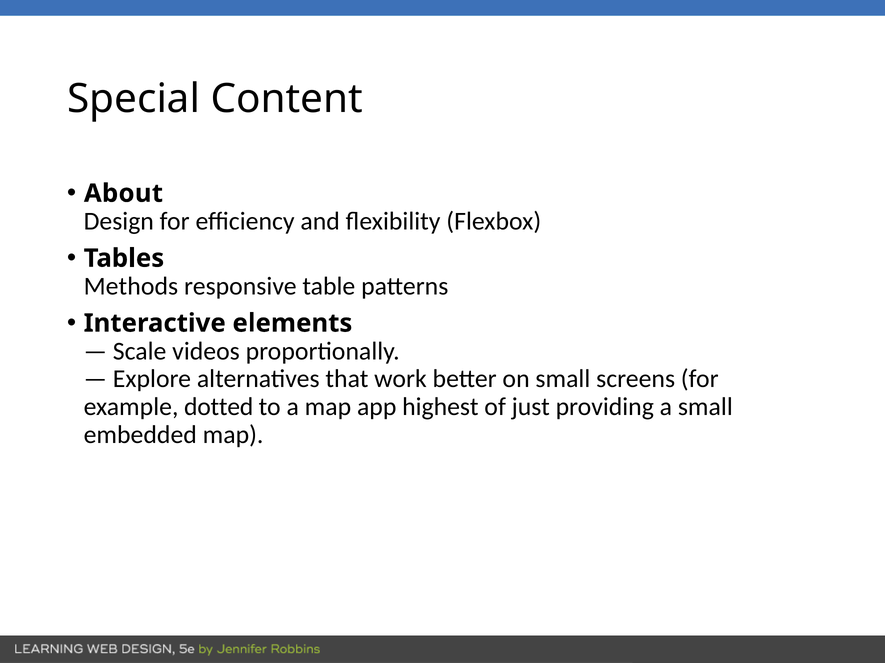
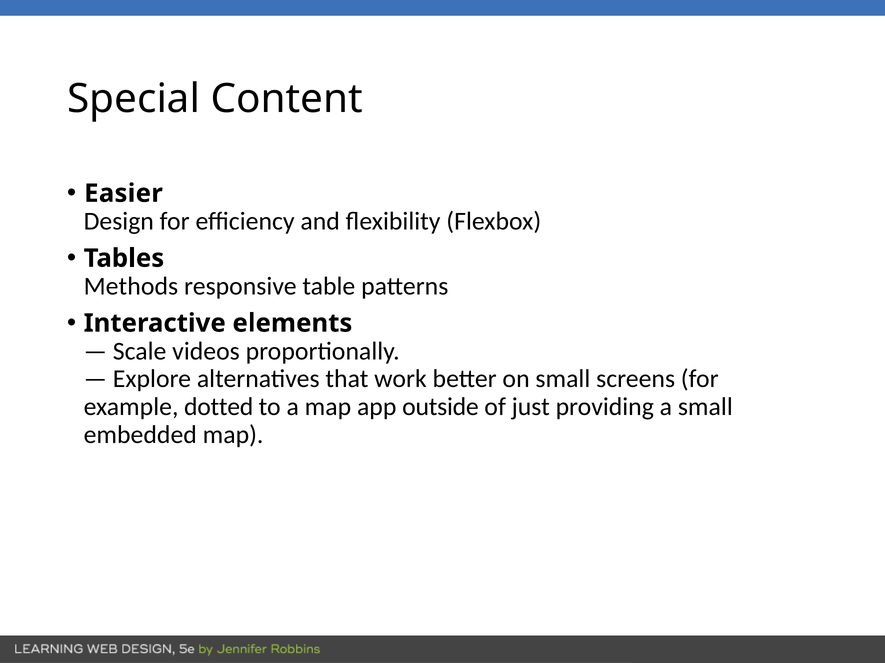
About: About -> Easier (123, 194)
highest: highest -> outside (441, 407)
